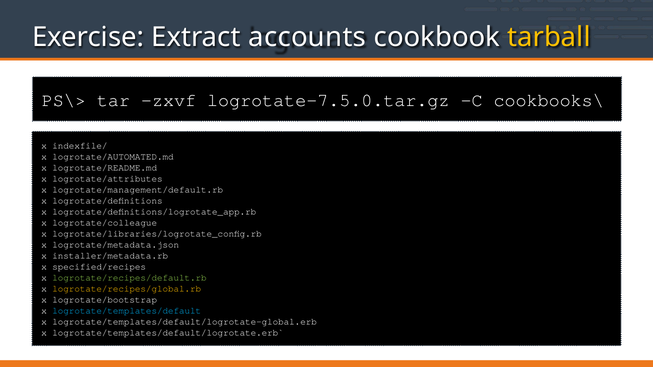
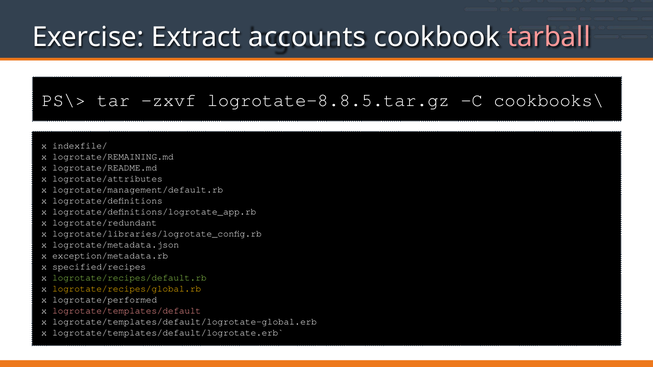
tarball colour: yellow -> pink (549, 37)
logrotate-7.5.0.tar.gz: logrotate-7.5.0.tar.gz -> logrotate-8.8.5.tar.gz (328, 100)
logrotate/AUTOMATED.md: logrotate/AUTOMATED.md -> logrotate/REMAINING.md (113, 157)
logrotate/colleague: logrotate/colleague -> logrotate/redundant (105, 223)
installer/metadata.rb: installer/metadata.rb -> exception/metadata.rb (110, 256)
logrotate/bootstrap: logrotate/bootstrap -> logrotate/performed (105, 300)
logrotate/templates/default colour: light blue -> pink (127, 311)
